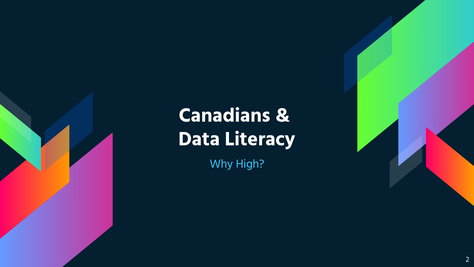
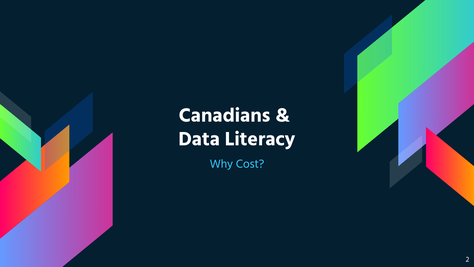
High: High -> Cost (250, 164)
